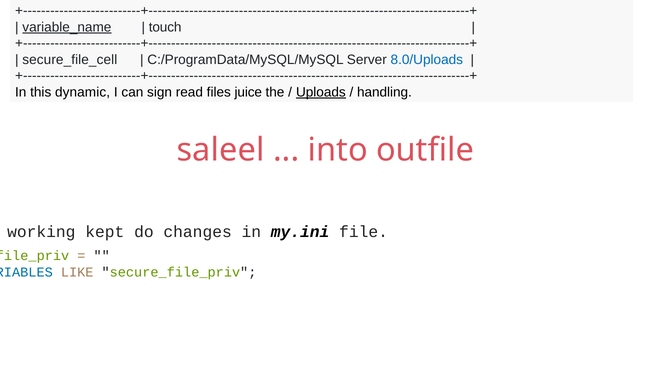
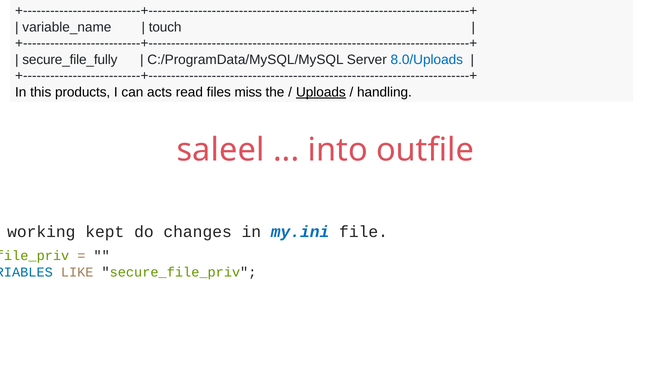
variable_name underline: present -> none (67, 27)
secure_file_cell: secure_file_cell -> secure_file_fully (70, 60)
dynamic: dynamic -> products (83, 92)
sign: sign -> acts (160, 92)
juice: juice -> miss (248, 92)
my.ini colour: black -> blue (300, 232)
